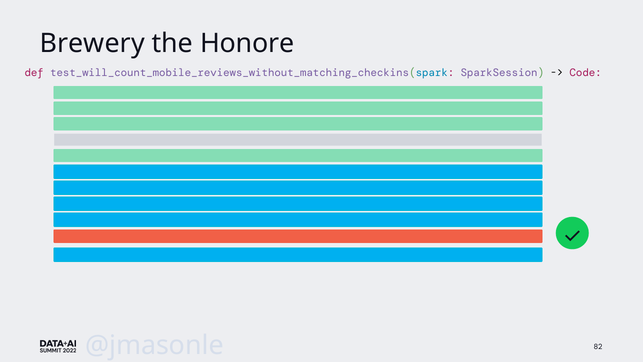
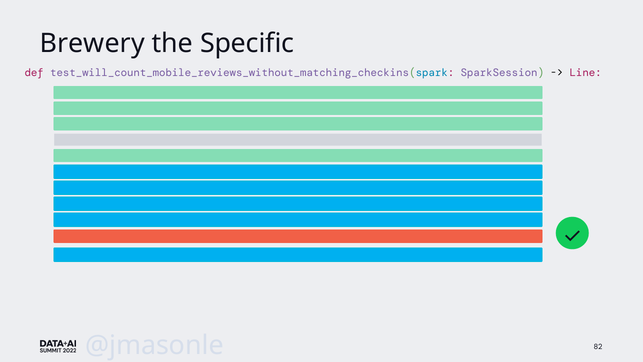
Honore: Honore -> Specific (247, 43)
Code: Code -> Line (586, 72)
